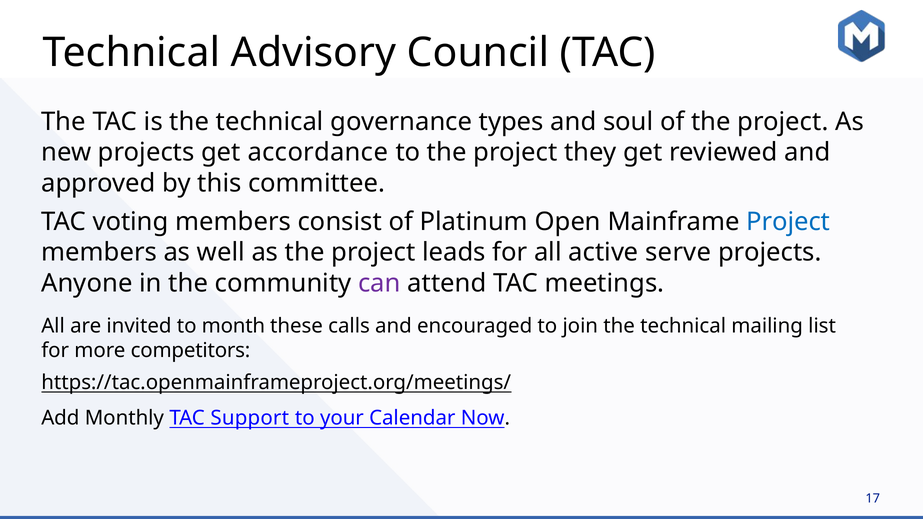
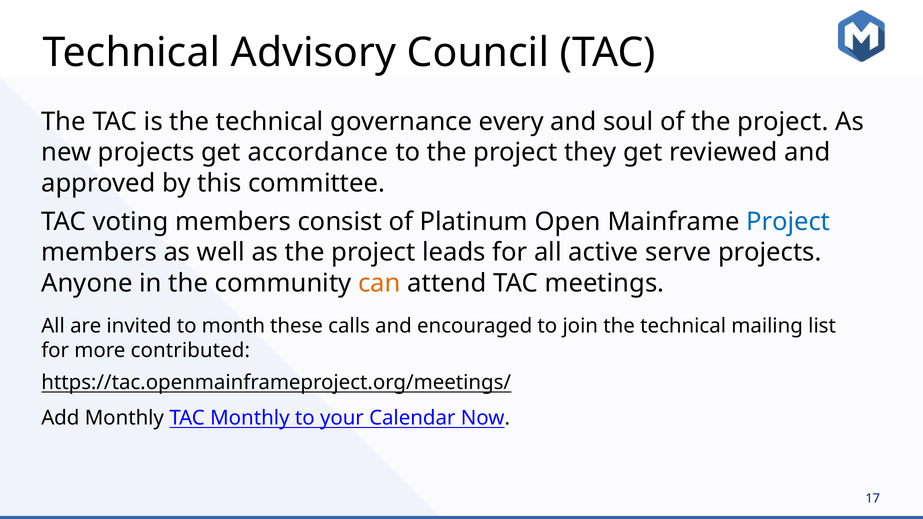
types: types -> every (511, 122)
can colour: purple -> orange (379, 283)
competitors: competitors -> contributed (190, 351)
TAC Support: Support -> Monthly (250, 418)
